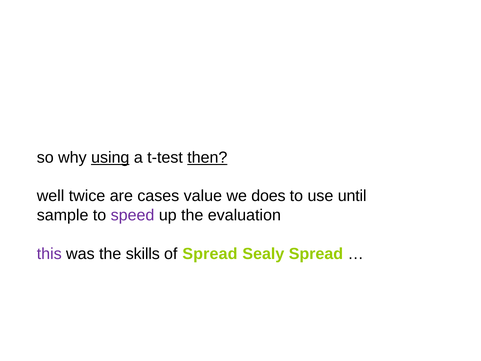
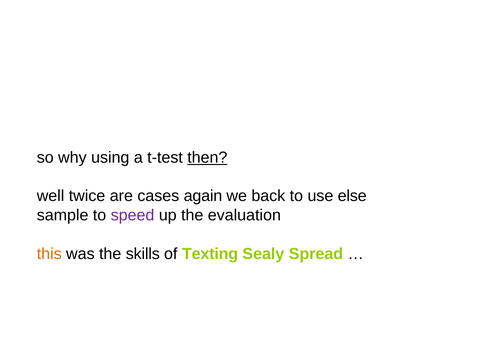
using underline: present -> none (110, 157)
value: value -> again (203, 196)
does: does -> back (268, 196)
until: until -> else (352, 196)
this colour: purple -> orange (49, 254)
of Spread: Spread -> Texting (210, 254)
